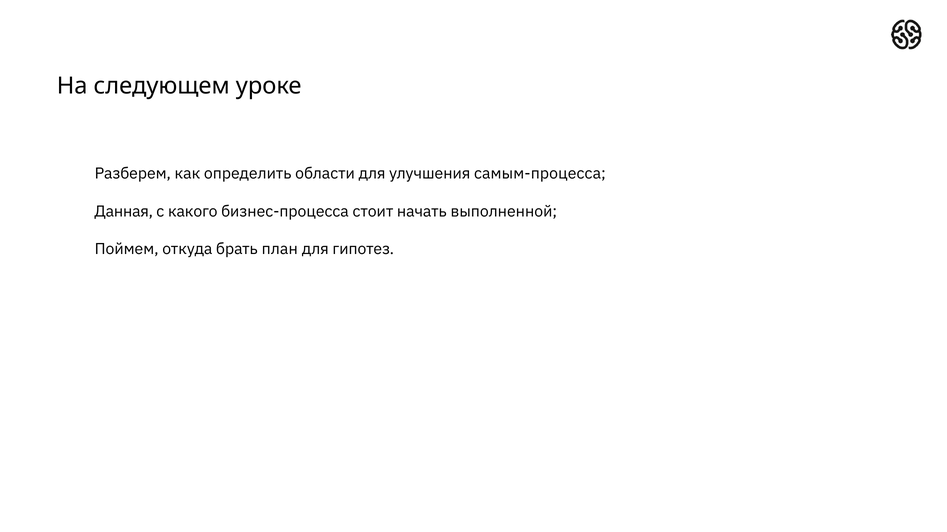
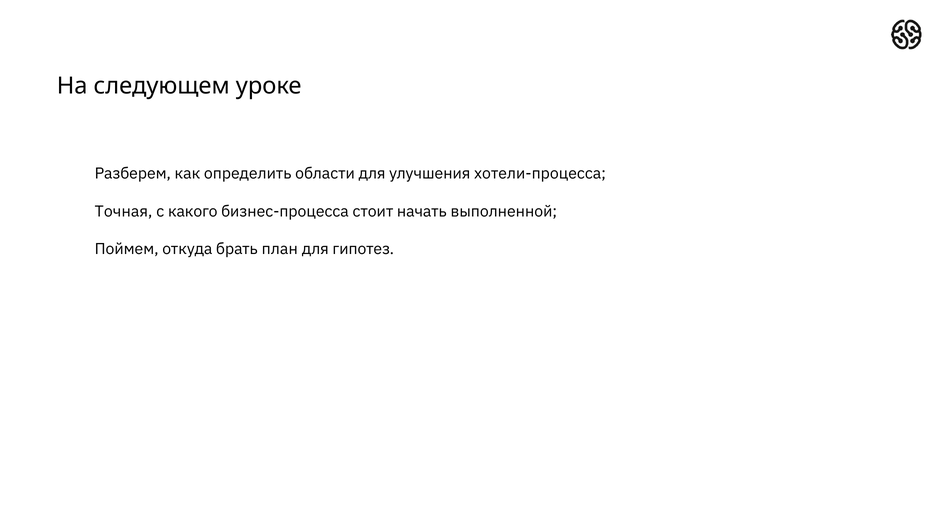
самым-процесса: самым-процесса -> хотели-процесса (540, 174)
Данная: Данная -> Точная (124, 212)
